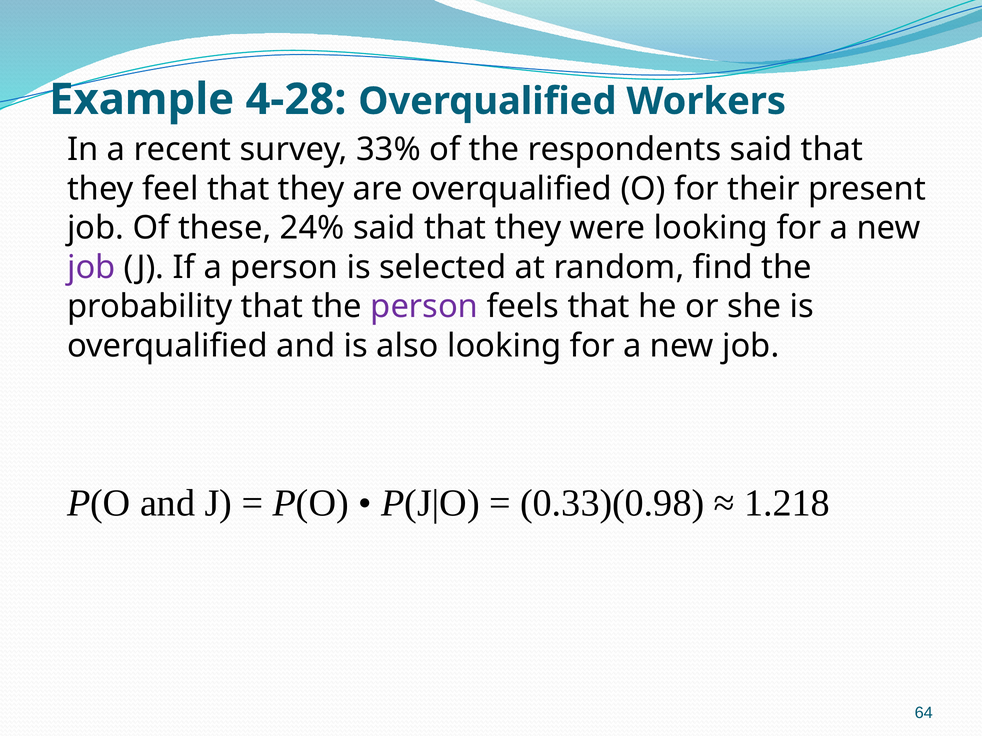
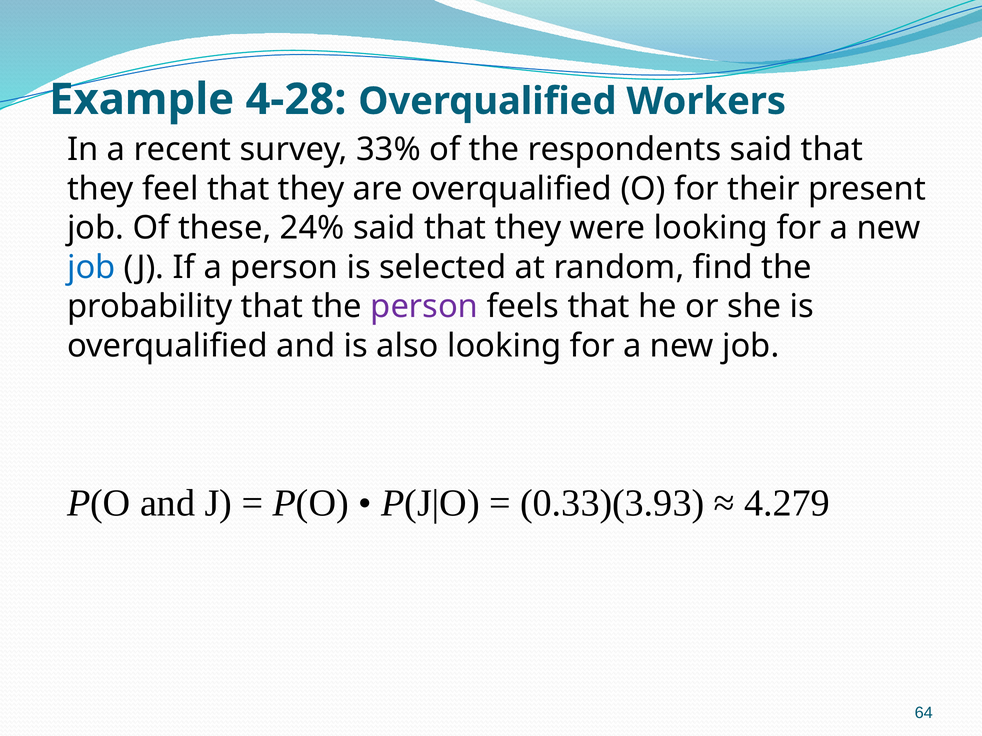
job colour: purple -> blue (91, 267)
0.33)(0.98: 0.33)(0.98 -> 0.33)(3.93 (612, 504)
1.218: 1.218 -> 4.279 (787, 504)
